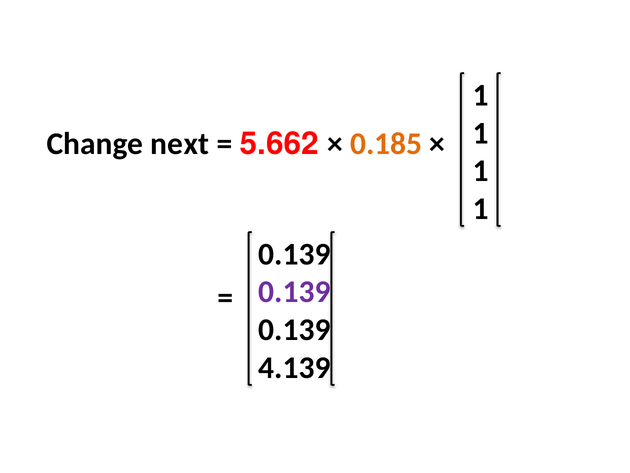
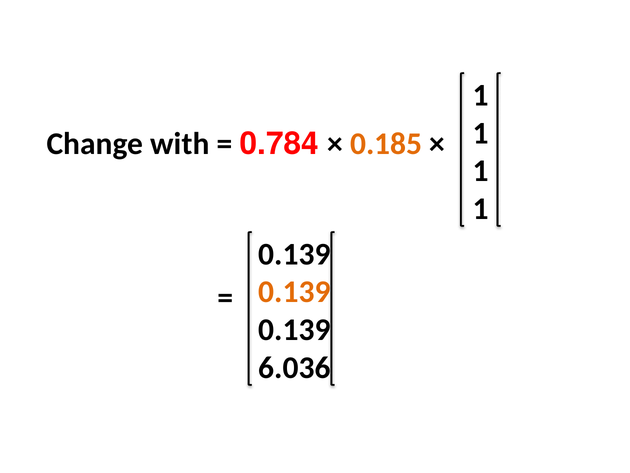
next: next -> with (180, 144)
5.662: 5.662 -> 0.784 (279, 144)
0.139 colour: purple -> orange (295, 292)
4.139: 4.139 -> 6.036 (295, 367)
